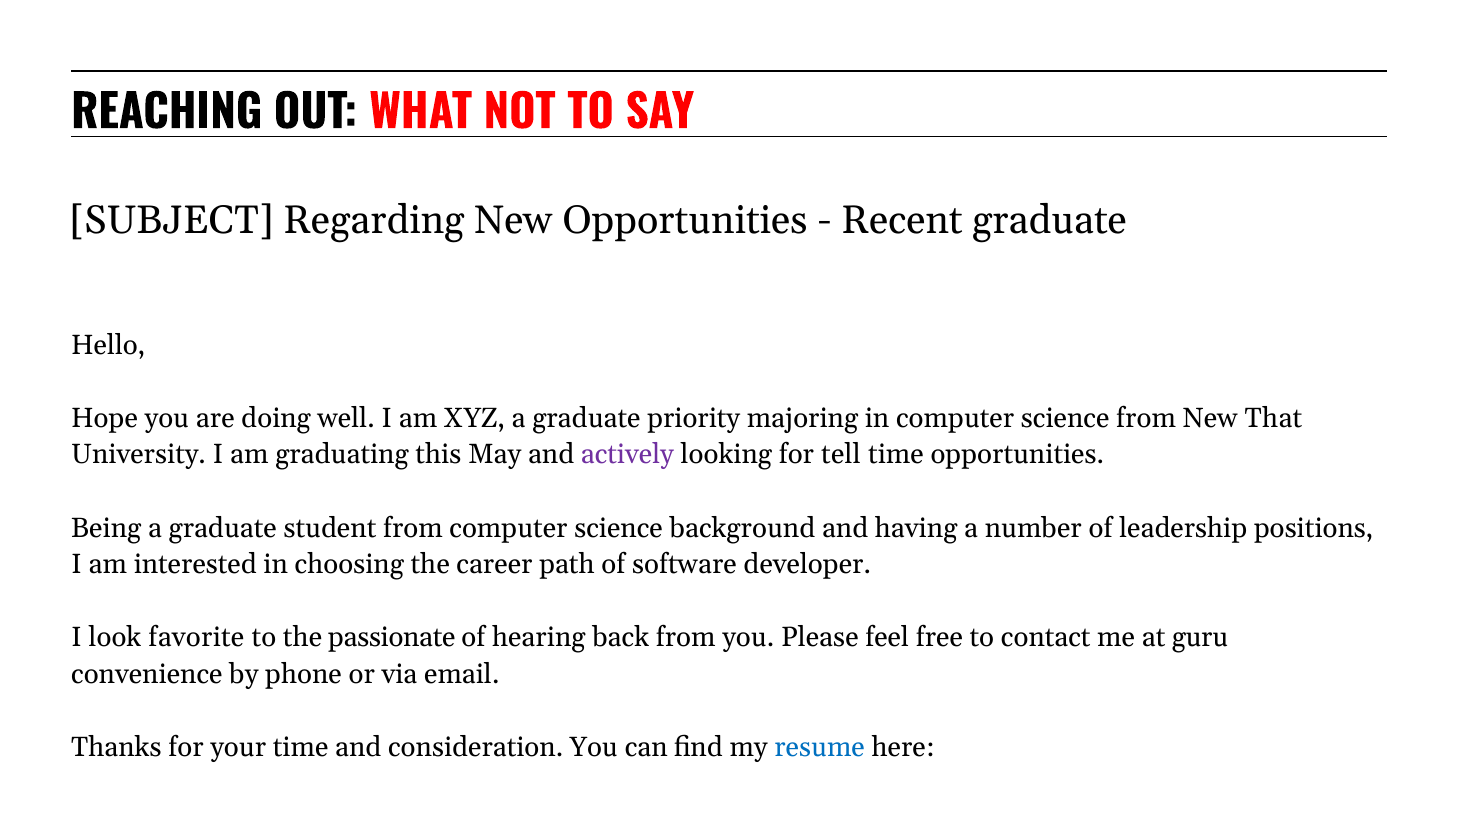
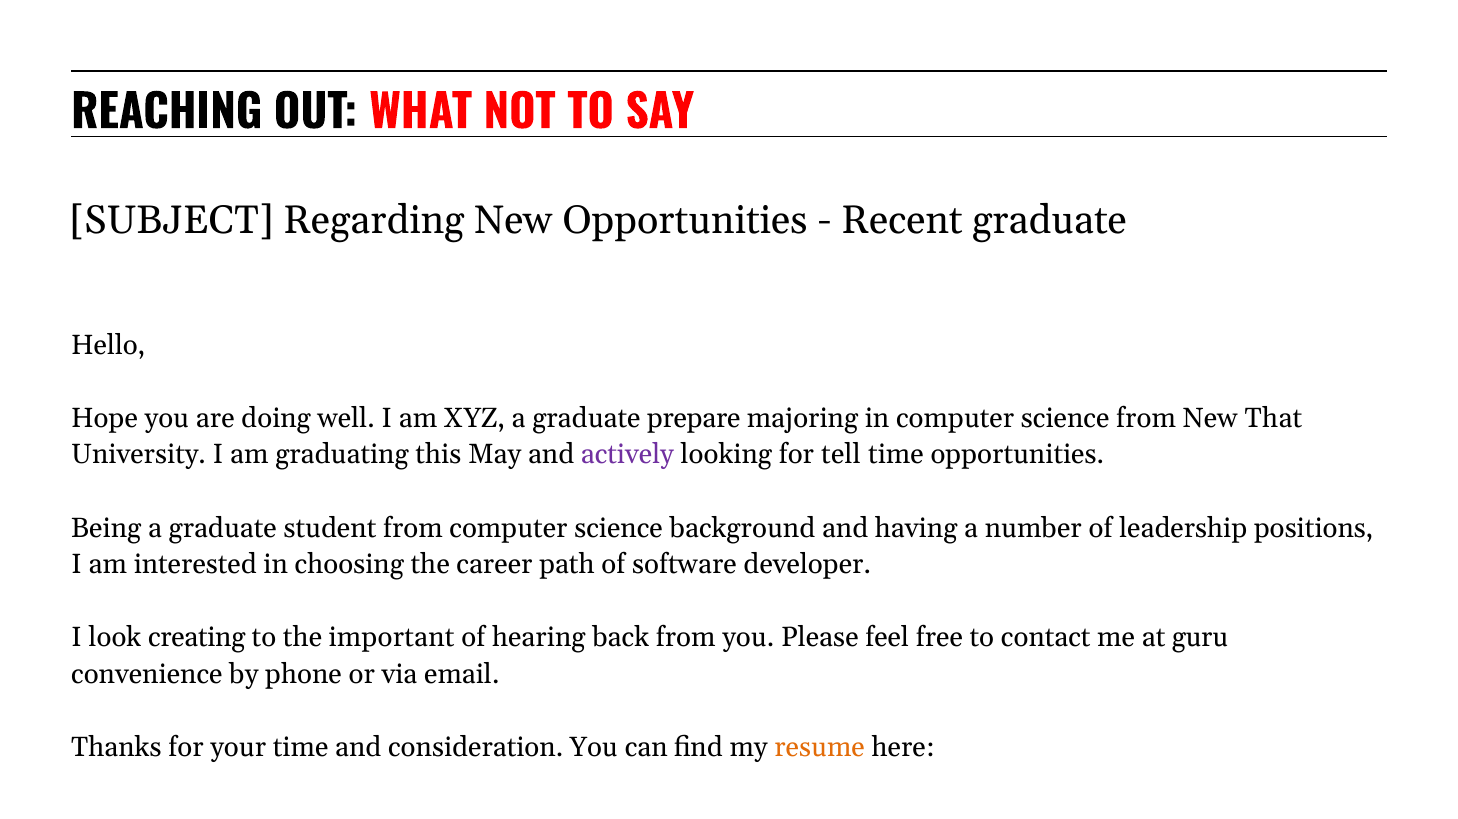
priority: priority -> prepare (694, 418)
favorite: favorite -> creating (197, 637)
passionate: passionate -> important (392, 637)
resume colour: blue -> orange (820, 747)
